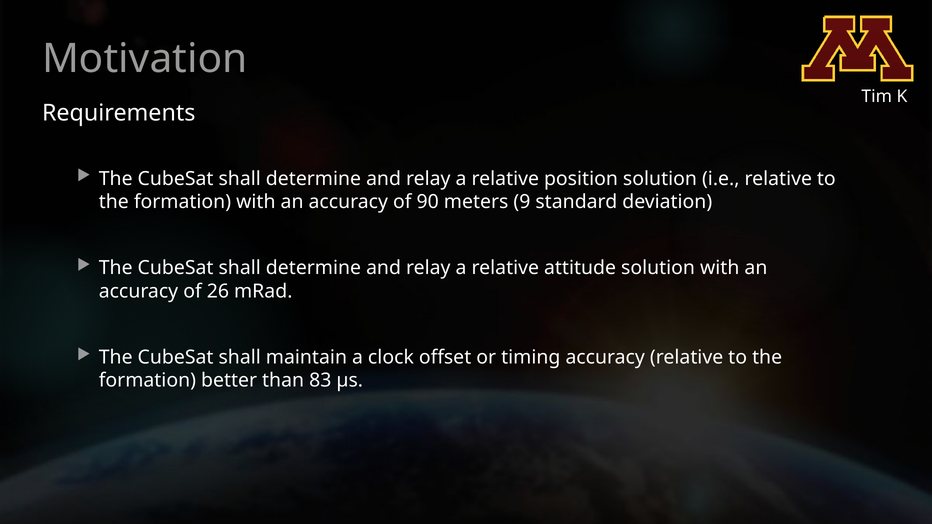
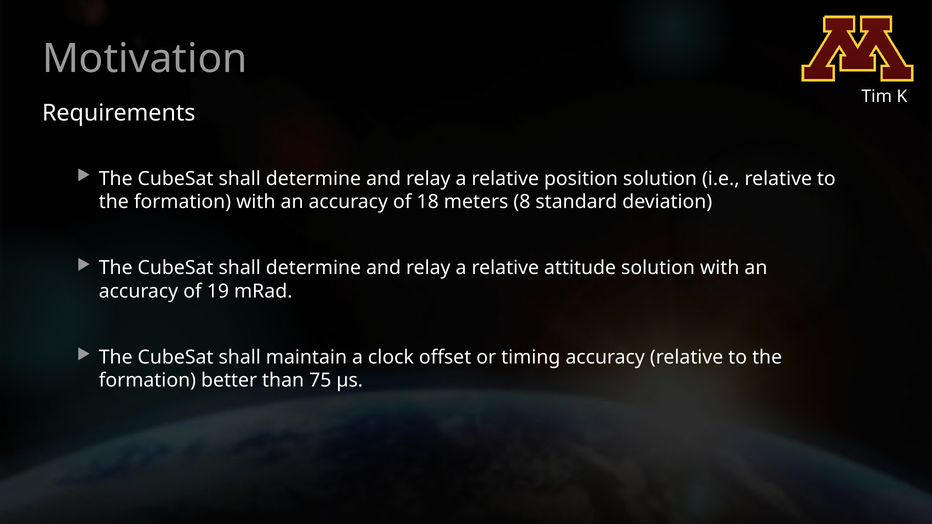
90: 90 -> 18 (428, 202)
9: 9 -> 8 (522, 202)
26: 26 -> 19 (218, 291)
83: 83 -> 75 (320, 381)
